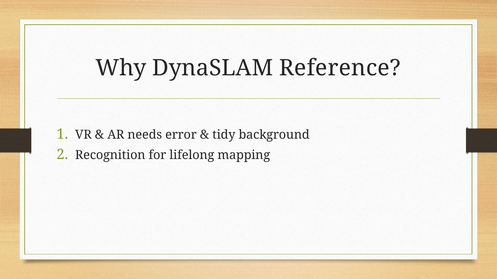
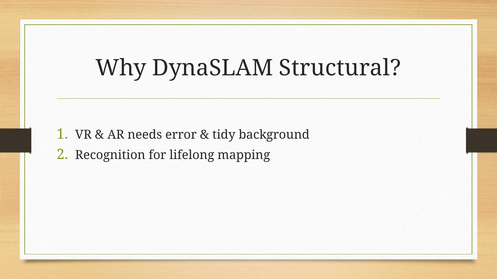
Reference: Reference -> Structural (340, 68)
